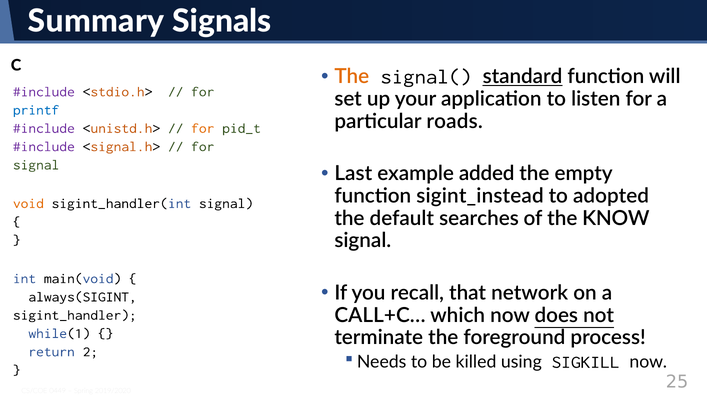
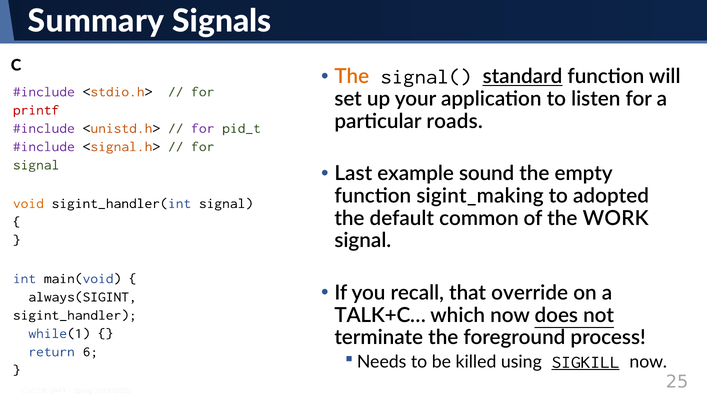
printf colour: blue -> red (36, 110)
for colour: orange -> purple (203, 128)
added: added -> sound (487, 174)
sigint_instead: sigint_instead -> sigint_making (480, 196)
searches: searches -> common (479, 219)
KNOW: KNOW -> WORK (616, 219)
network: network -> override (530, 293)
CALL+C…: CALL+C… -> TALK+C… (380, 316)
2: 2 -> 6 (90, 352)
SIGKILL underline: none -> present (586, 363)
